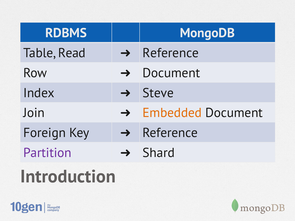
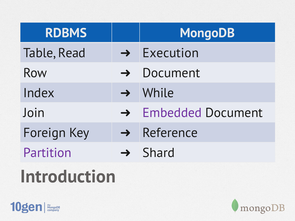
Reference: Reference -> Execution (171, 53)
Steve: Steve -> While (158, 93)
Embedded colour: orange -> purple (172, 113)
